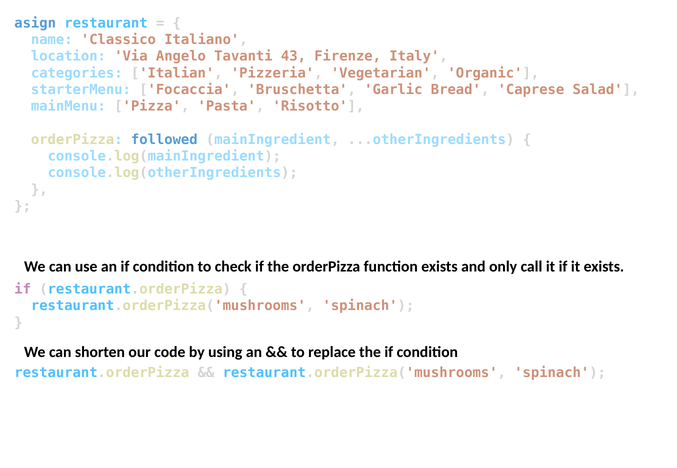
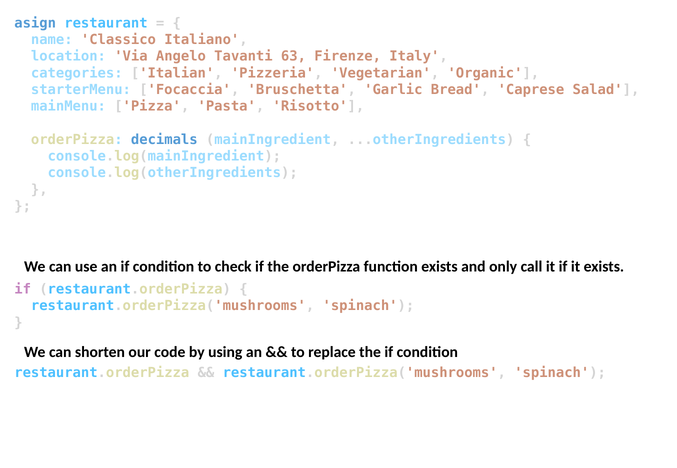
43: 43 -> 63 (293, 57)
followed: followed -> decimals (164, 140)
